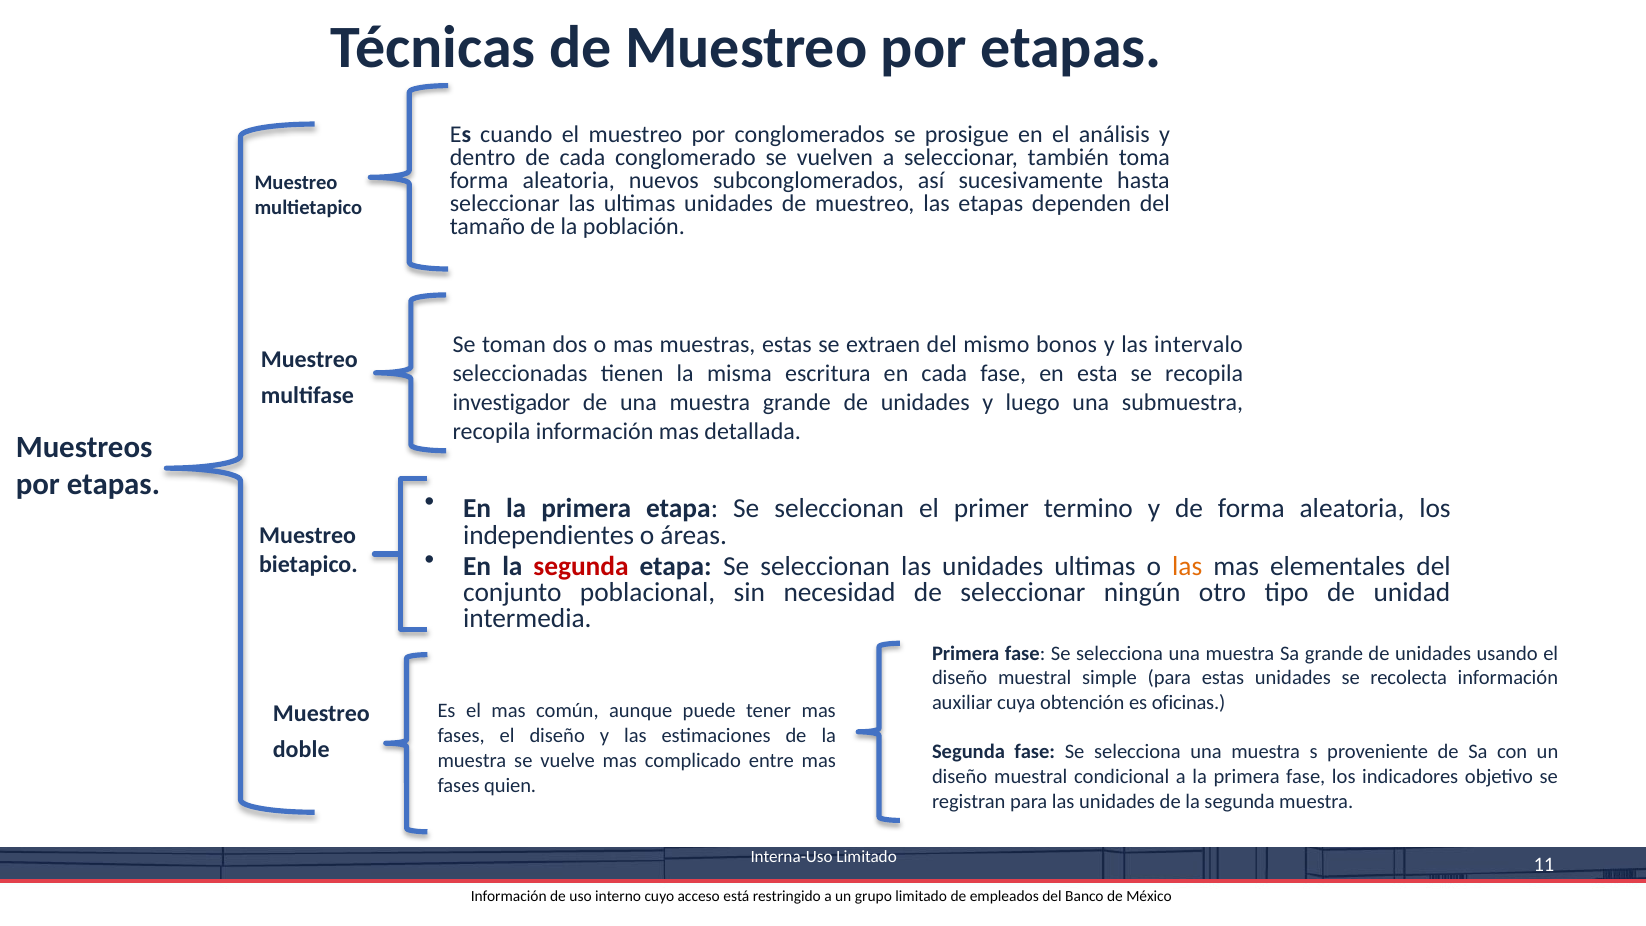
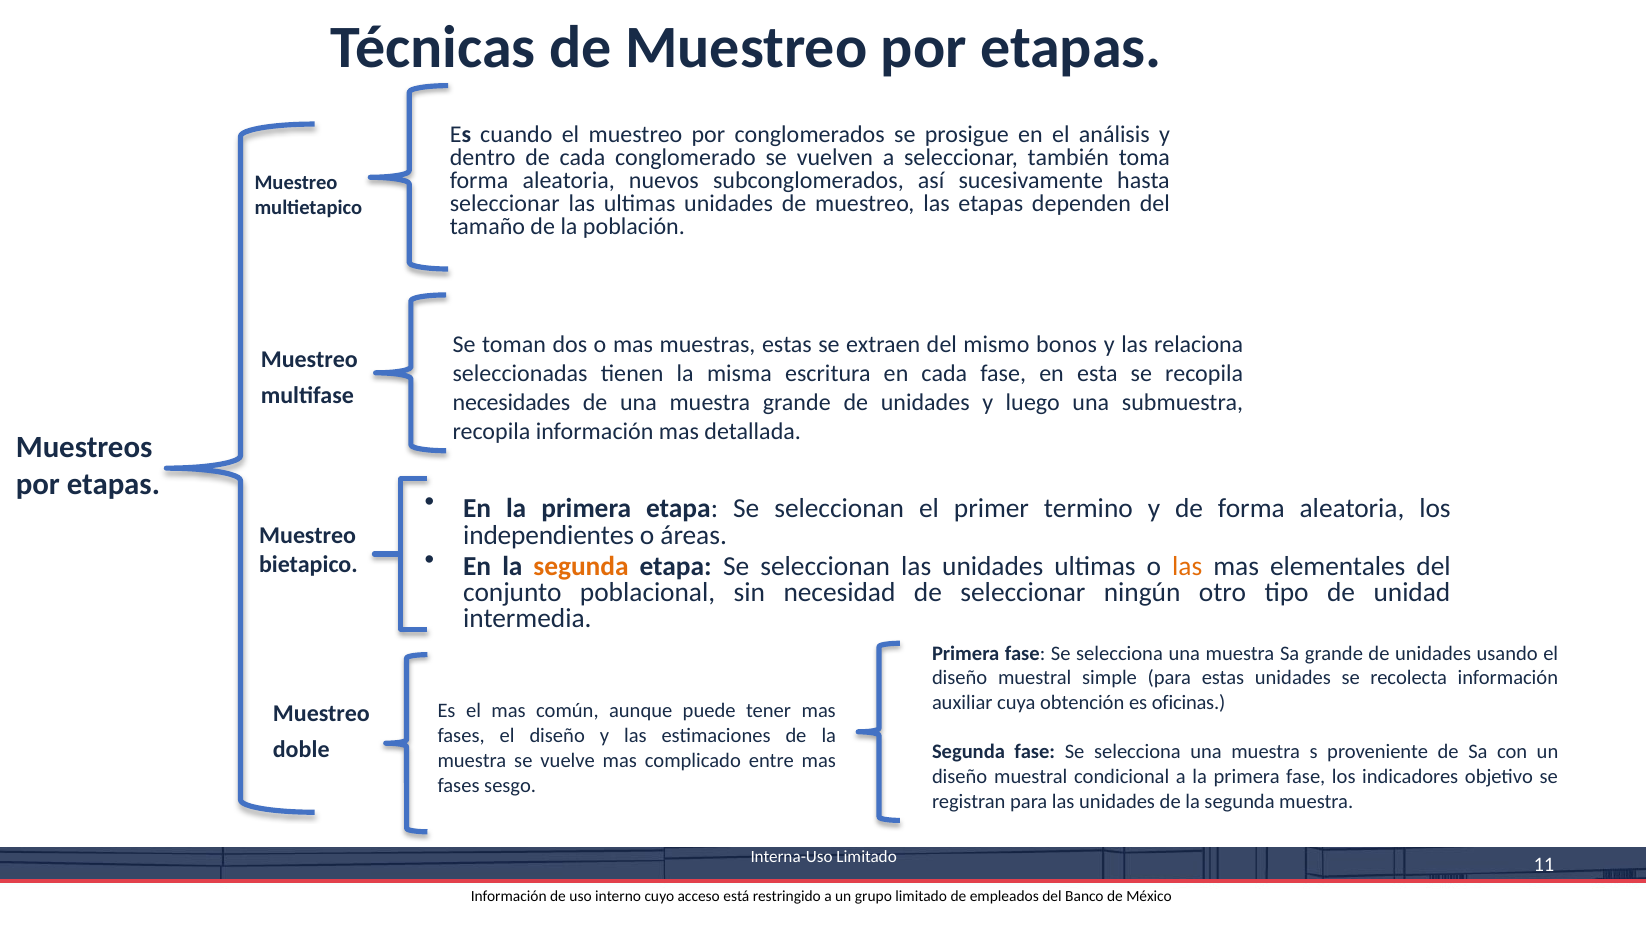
intervalo: intervalo -> relaciona (1199, 345)
investigador: investigador -> necesidades (511, 403)
segunda colour: red -> orange (581, 566)
quien: quien -> sesgo (510, 785)
